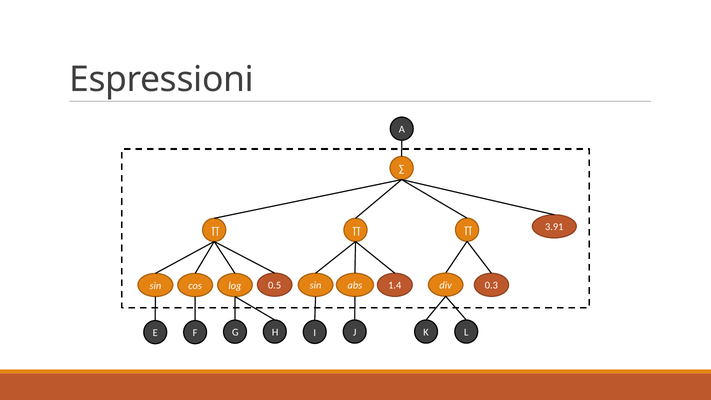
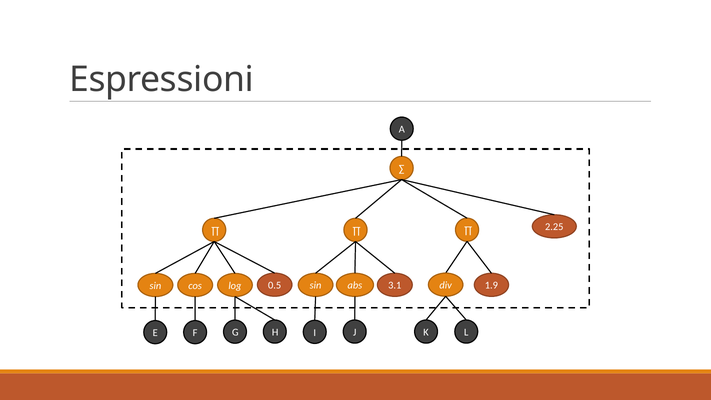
3.91: 3.91 -> 2.25 (554, 227)
1.4: 1.4 -> 3.1 (395, 285)
0.3: 0.3 -> 1.9 (491, 285)
